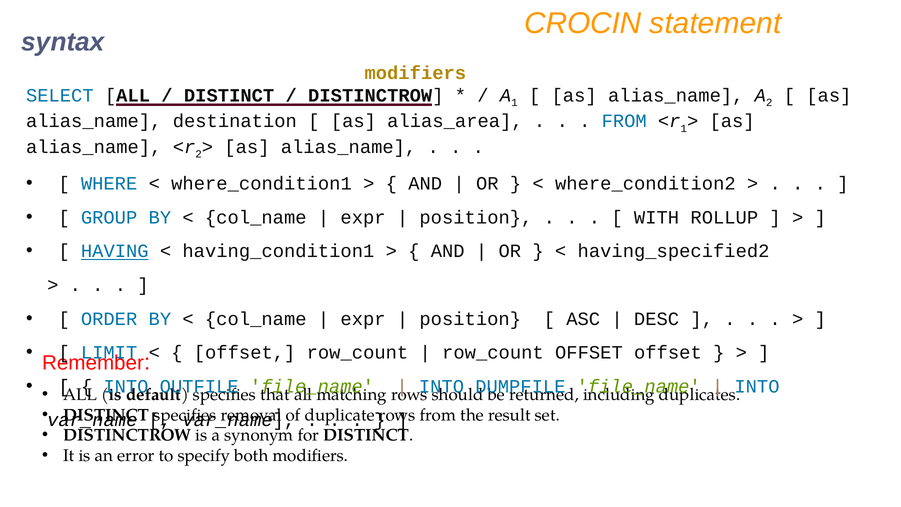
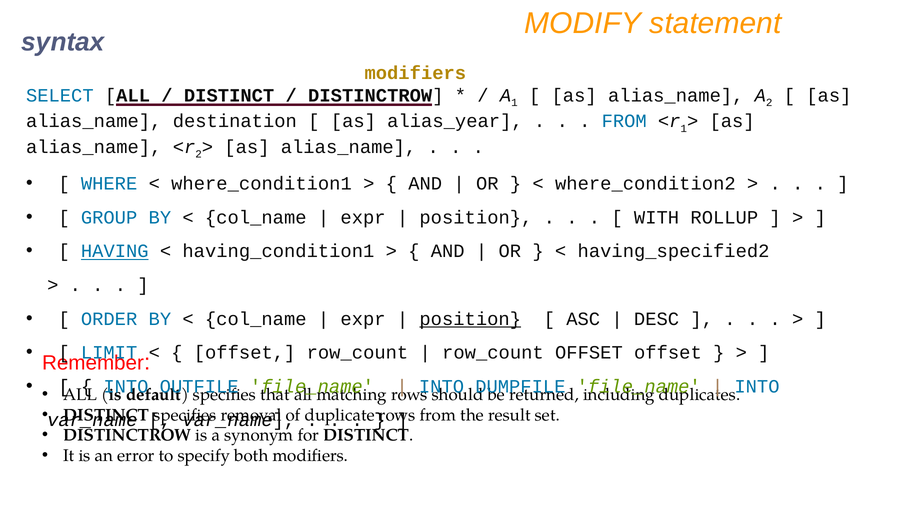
CROCIN: CROCIN -> MODIFY (583, 23)
alias_area: alias_area -> alias_year (455, 121)
position underline: none -> present (470, 319)
